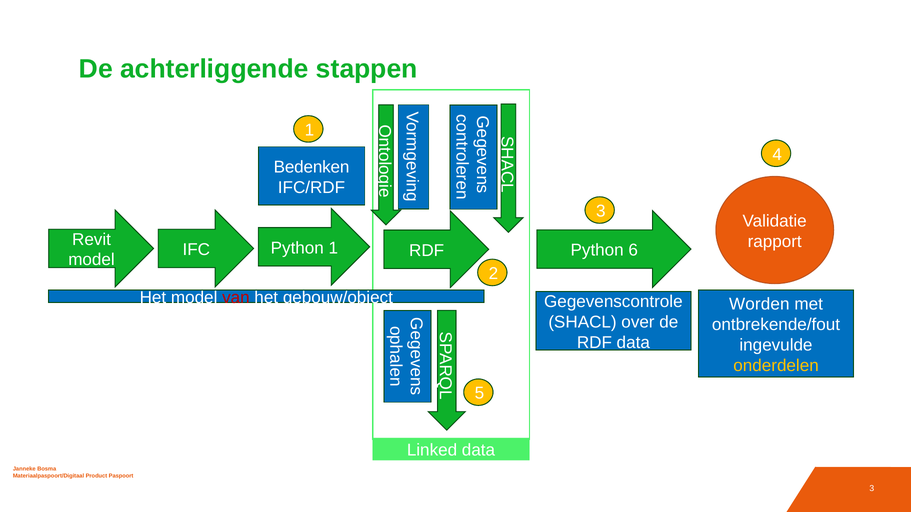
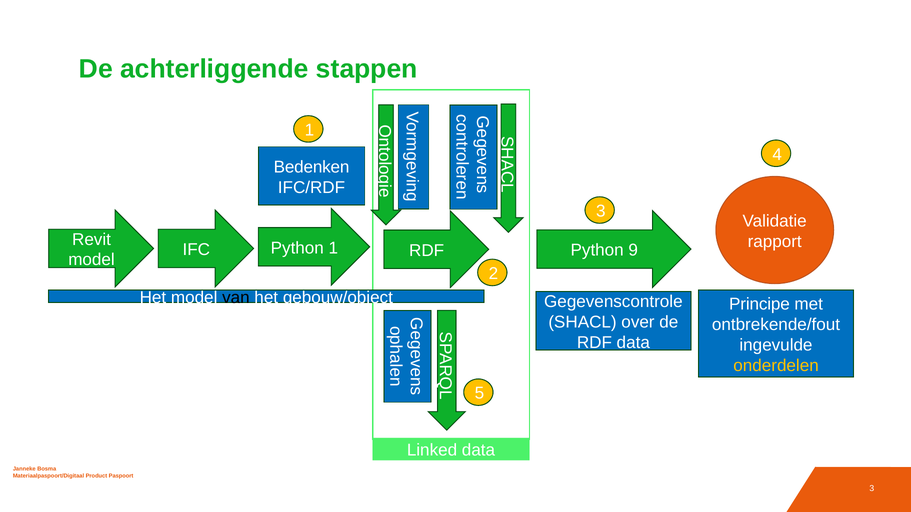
6: 6 -> 9 (633, 250)
van colour: red -> black (236, 298)
Worden: Worden -> Principe (759, 304)
